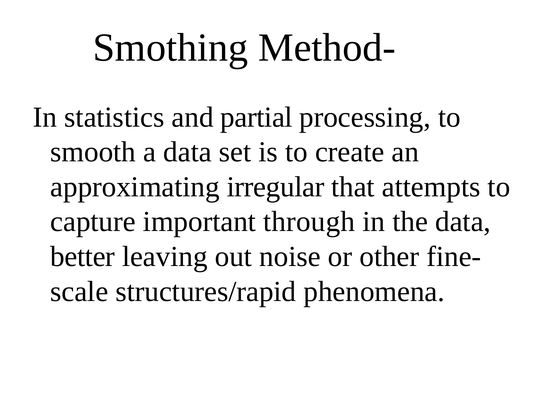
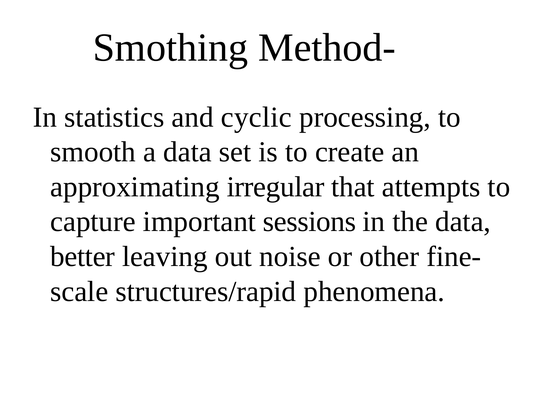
partial: partial -> cyclic (256, 117)
through: through -> sessions (309, 222)
